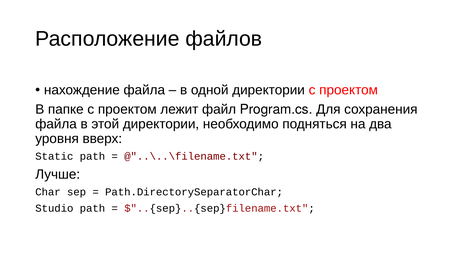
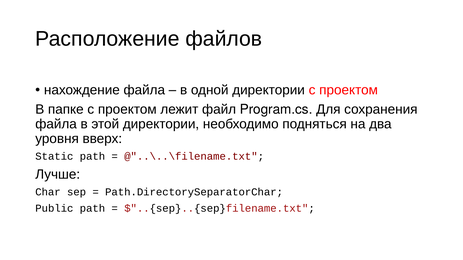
Studio: Studio -> Public (54, 209)
